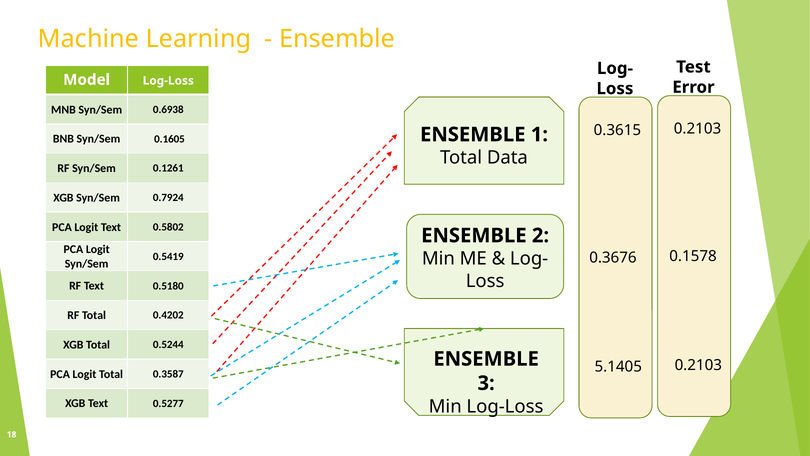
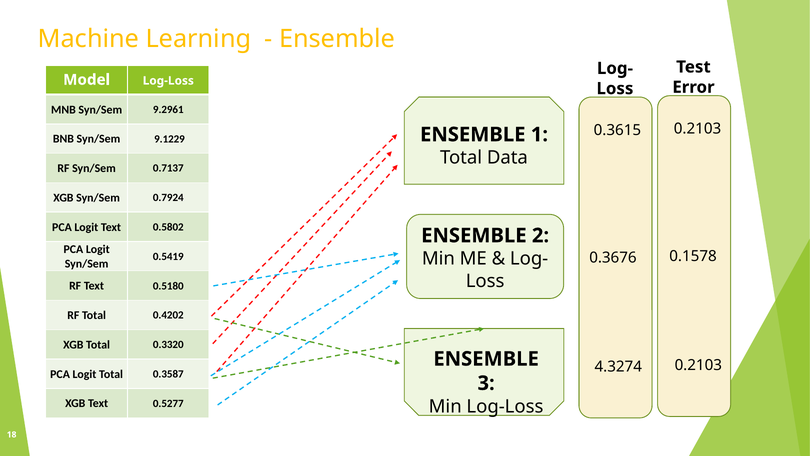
0.6938: 0.6938 -> 9.2961 (168, 109)
0.1605: 0.1605 -> 9.1229 (170, 139)
0.1261: 0.1261 -> 0.7137 (168, 168)
0.5244: 0.5244 -> 0.3320 (168, 344)
5.1405: 5.1405 -> 4.3274 (618, 366)
